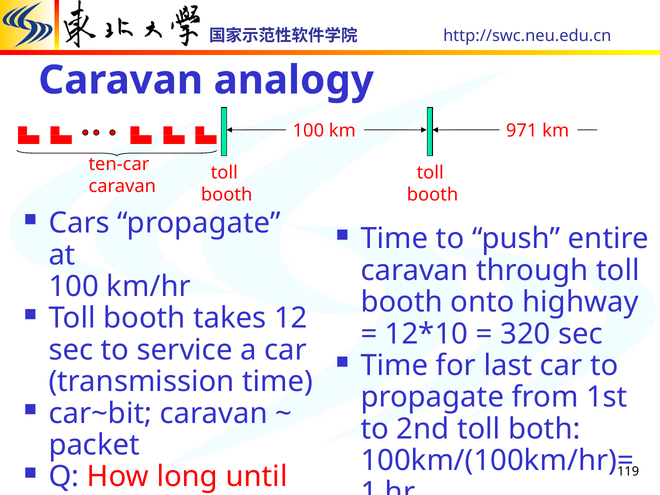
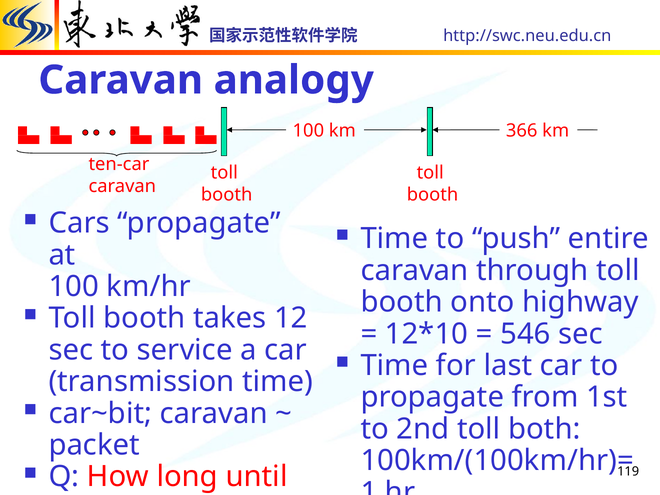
971: 971 -> 366 (522, 131)
320: 320 -> 546 (525, 334)
